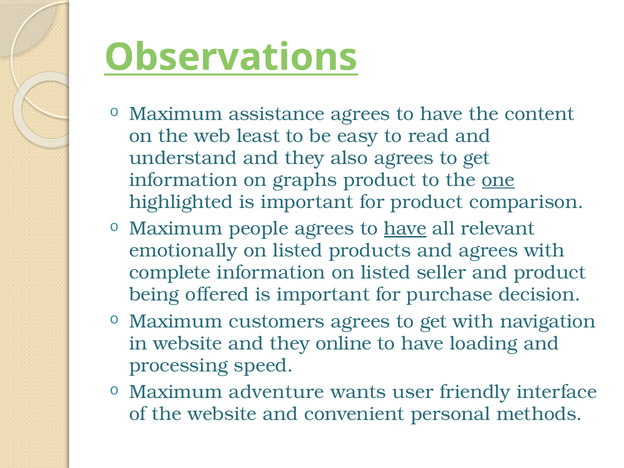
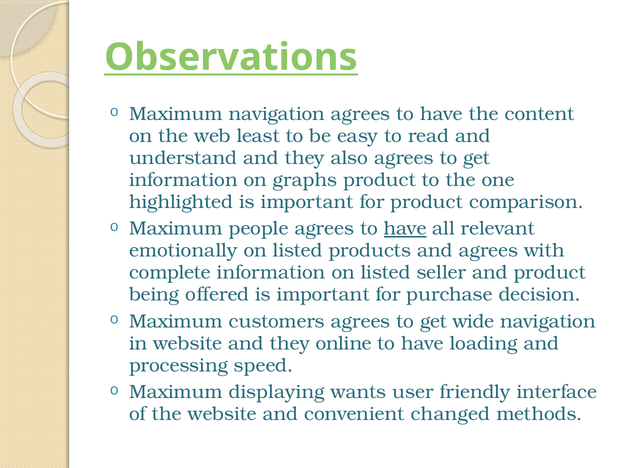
Maximum assistance: assistance -> navigation (277, 114)
one underline: present -> none (498, 180)
get with: with -> wide (474, 321)
adventure: adventure -> displaying (277, 392)
personal: personal -> changed (450, 414)
